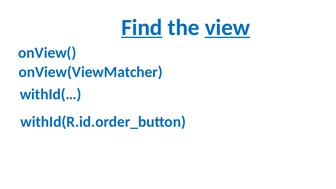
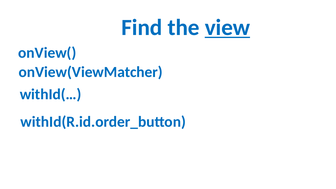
Find underline: present -> none (142, 27)
